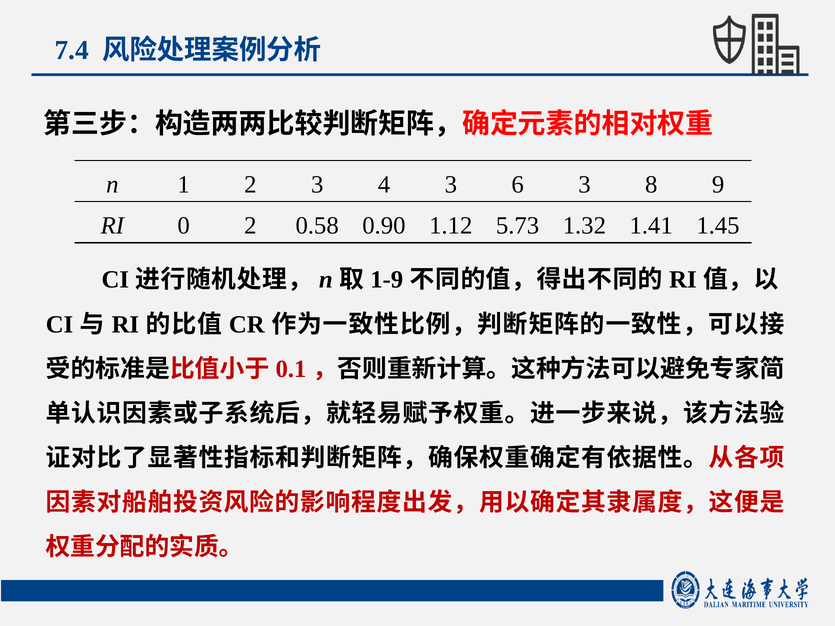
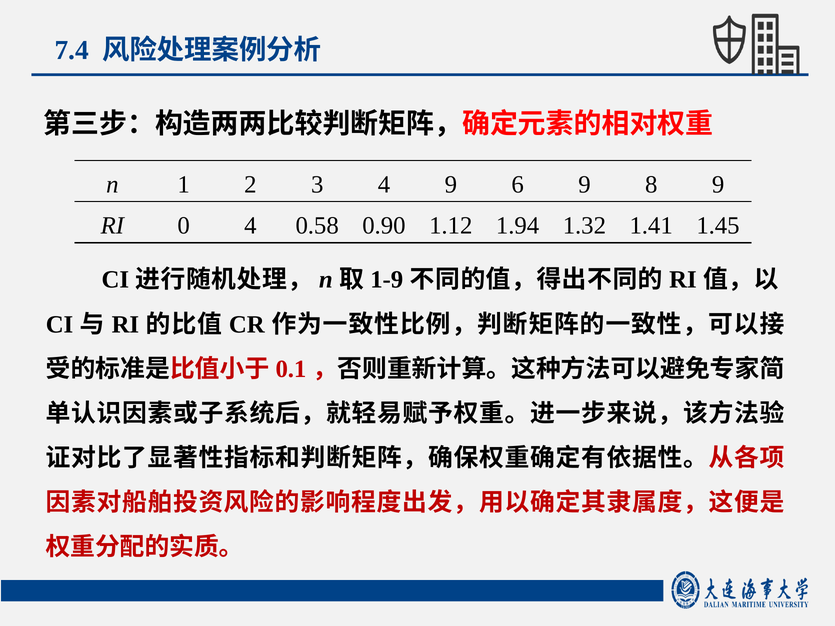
4 3: 3 -> 9 (451, 185)
6 3: 3 -> 9 (584, 185)
0 2: 2 -> 4 (250, 226)
5.73: 5.73 -> 1.94 (518, 226)
